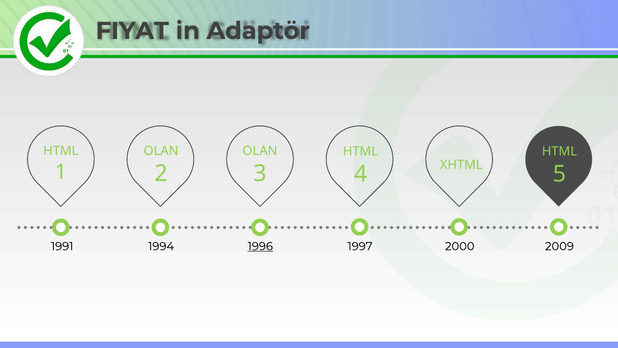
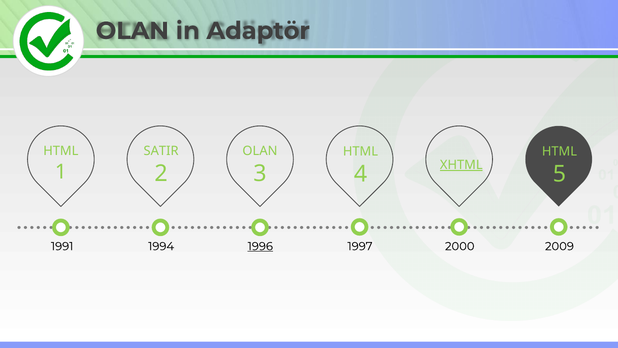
FIYAT: FIYAT -> OLAN (132, 31)
OLAN: OLAN -> SATIR (161, 151)
XHTML underline: none -> present (461, 165)
